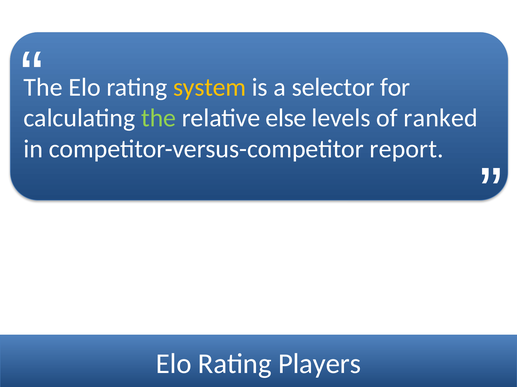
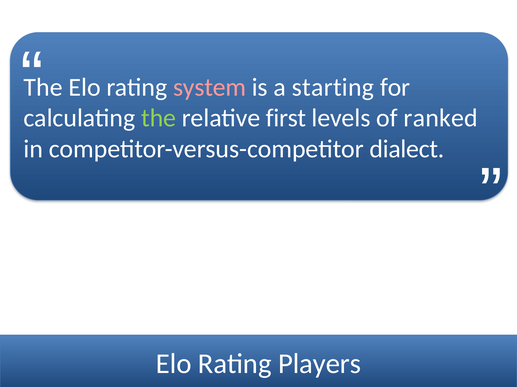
system colour: yellow -> pink (210, 87)
selector: selector -> starting (333, 87)
else: else -> first (286, 118)
report: report -> dialect (407, 149)
